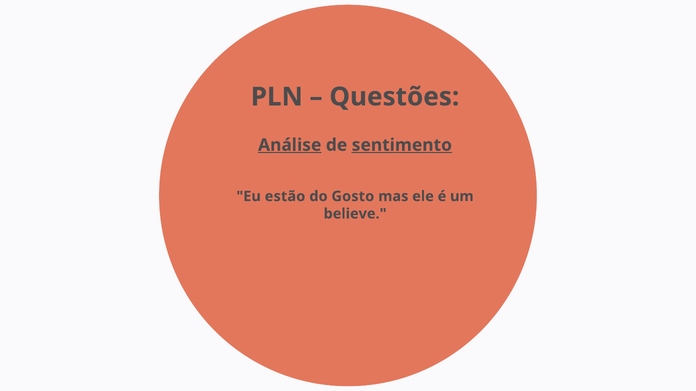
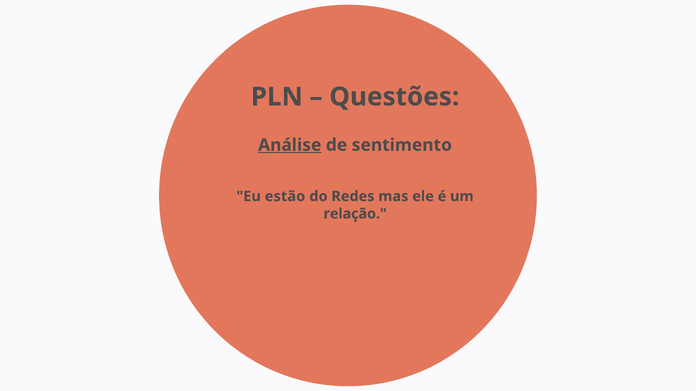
sentimento underline: present -> none (402, 145)
Gosto: Gosto -> Redes (353, 197)
believe: believe -> relação (355, 214)
